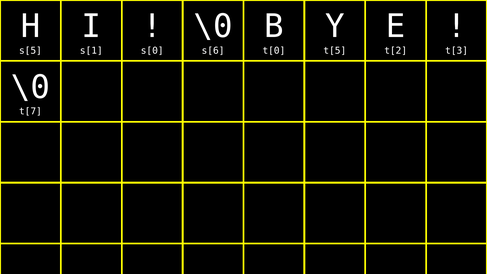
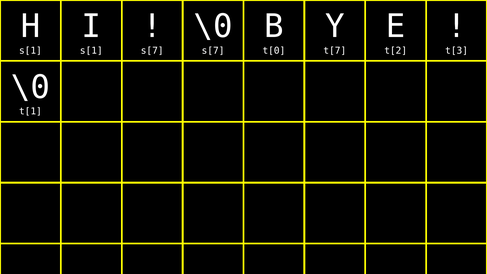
s[5: s[5 -> s[1 (30, 51)
s[0: s[0 -> s[7 (152, 51)
s[6: s[6 -> s[7 (213, 51)
t[5: t[5 -> t[7 (335, 51)
t[7: t[7 -> t[1 (30, 111)
